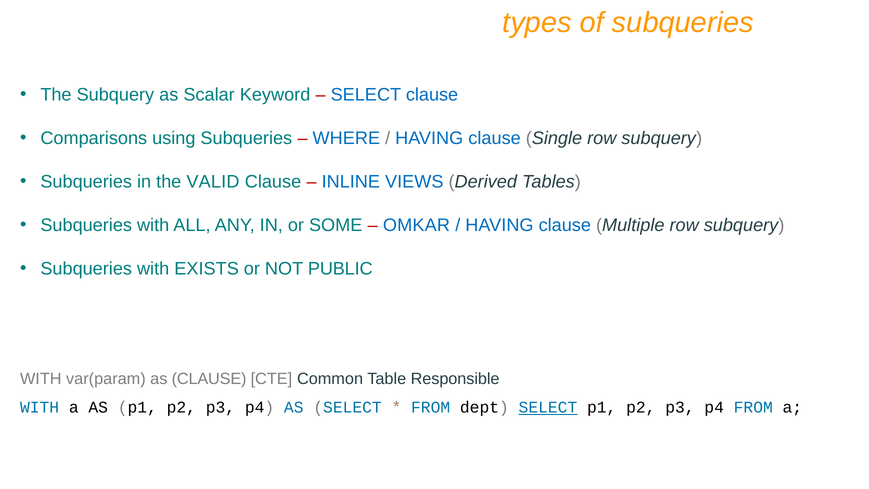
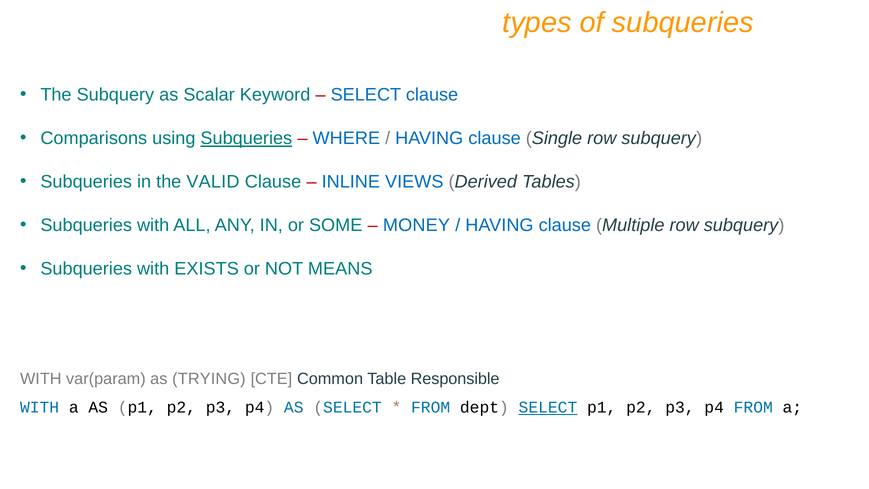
Subqueries underline: none -> present (246, 138)
OMKAR: OMKAR -> MONEY (416, 225)
PUBLIC: PUBLIC -> MEANS (340, 269)
as CLAUSE: CLAUSE -> TRYING (209, 379)
